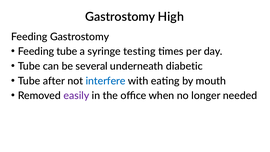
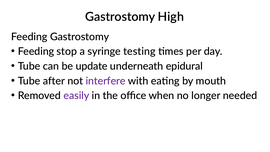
Feeding tube: tube -> stop (67, 51)
several: several -> update (92, 66)
diabetic: diabetic -> epidural (184, 66)
interfere colour: blue -> purple (106, 81)
